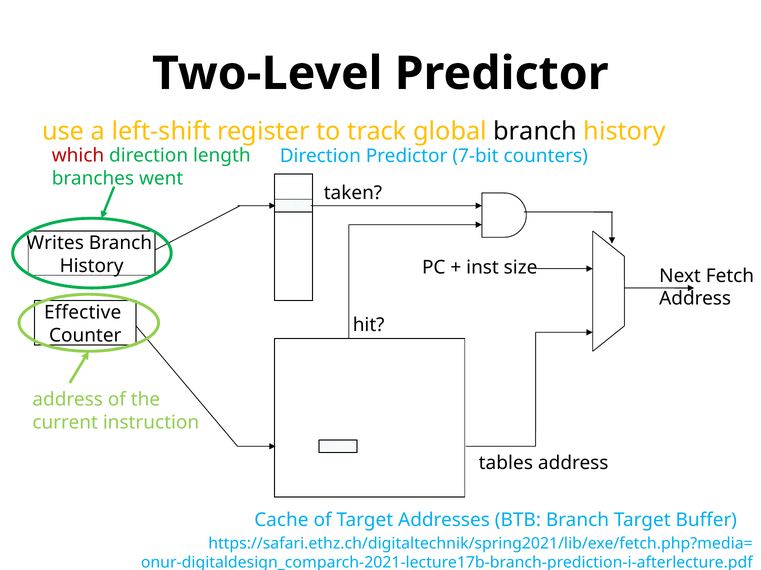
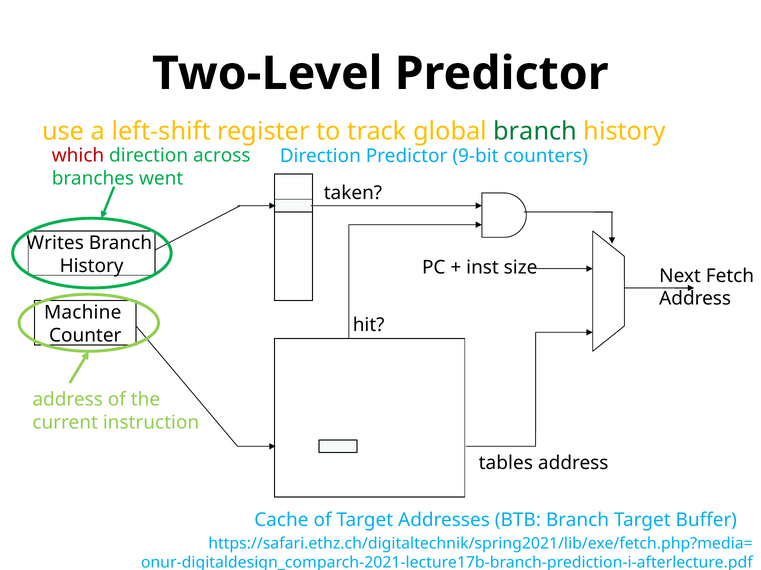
branch colour: black -> green (535, 132)
length: length -> across (222, 156)
7-bit: 7-bit -> 9-bit (475, 156)
Effective: Effective -> Machine (83, 313)
